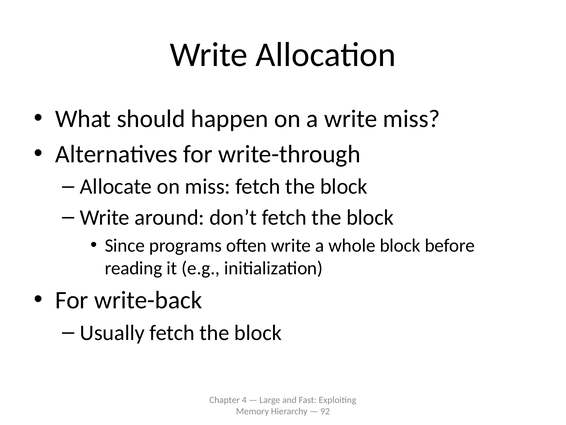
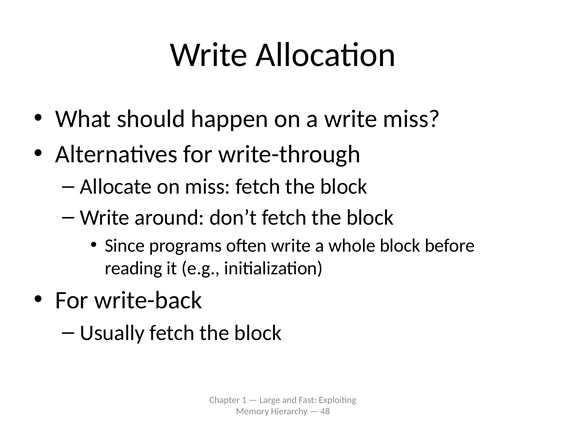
4: 4 -> 1 (244, 400)
92: 92 -> 48 (325, 411)
